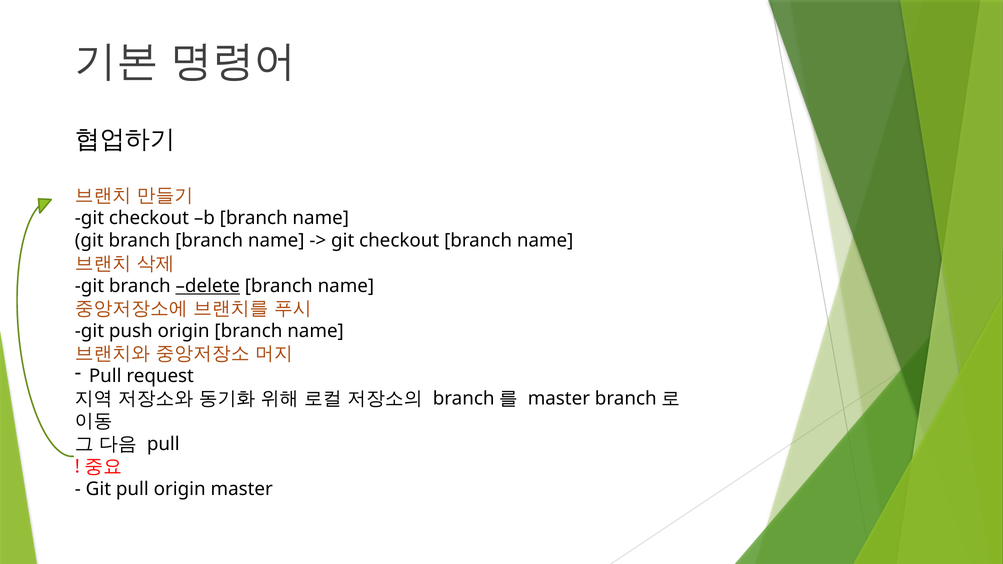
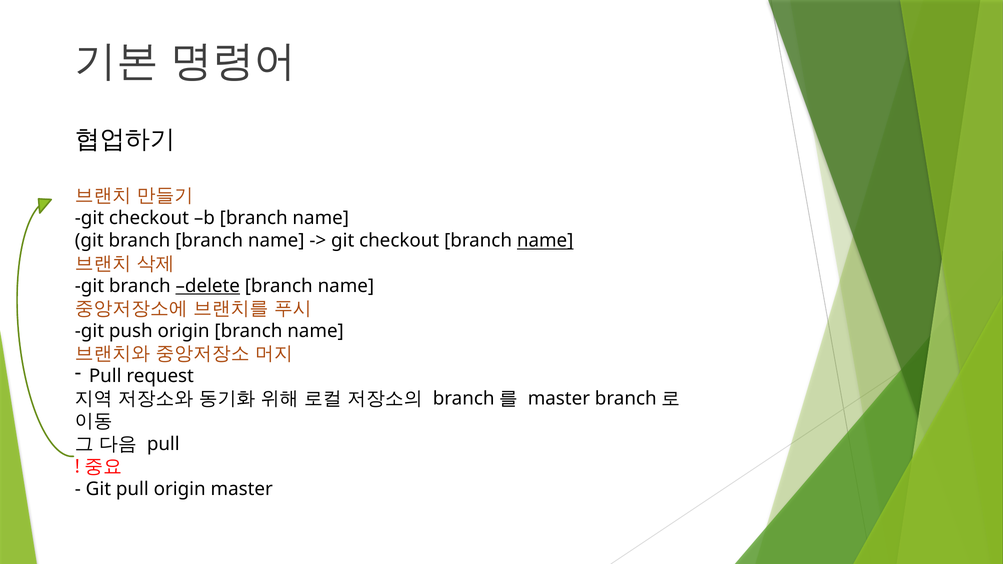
name underline: none -> present (545, 241)
